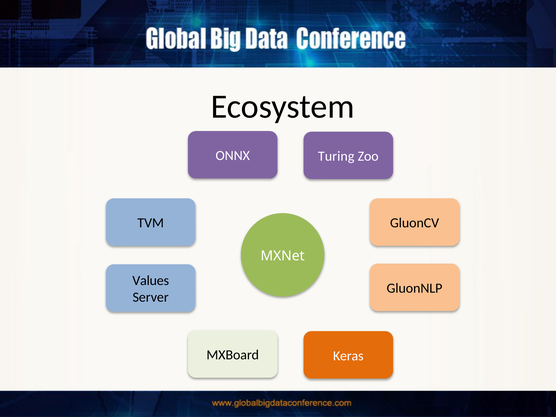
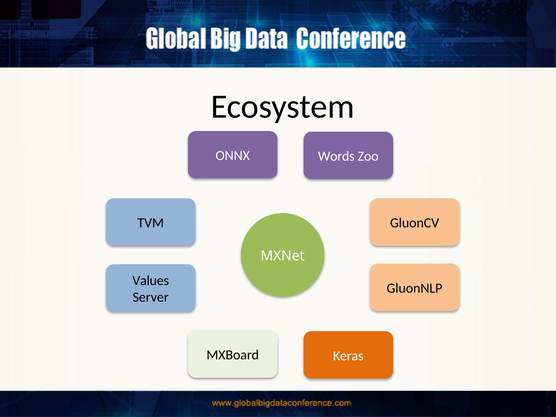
Turing: Turing -> Words (336, 156)
